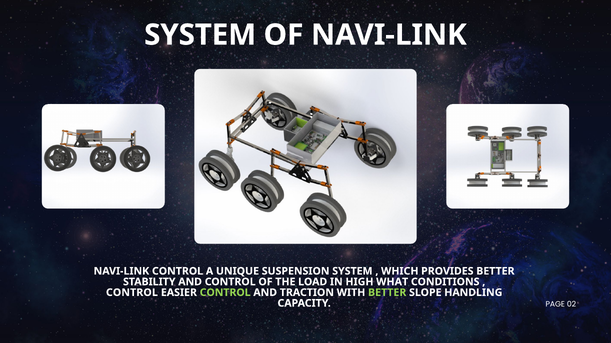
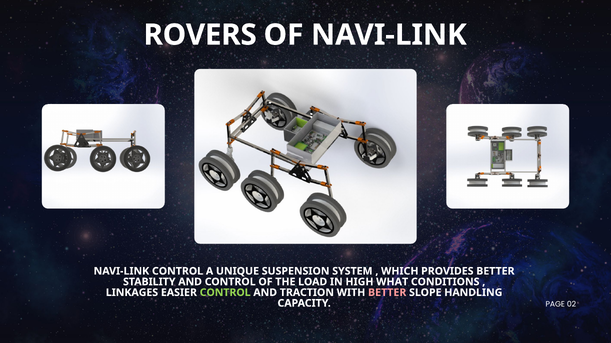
SYSTEM: SYSTEM -> ROVERS (200, 35)
CONTROL: CONTROL -> LINKAGES (132, 293)
BETTER colour: light green -> pink (387, 293)
